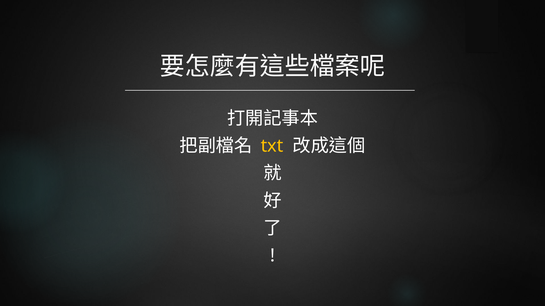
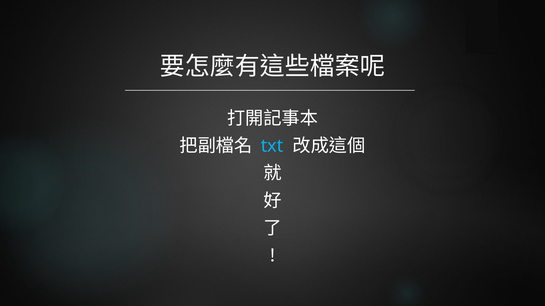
txt colour: yellow -> light blue (272, 146)
